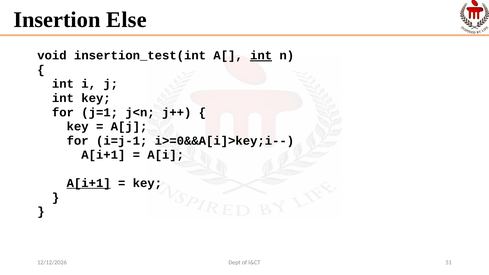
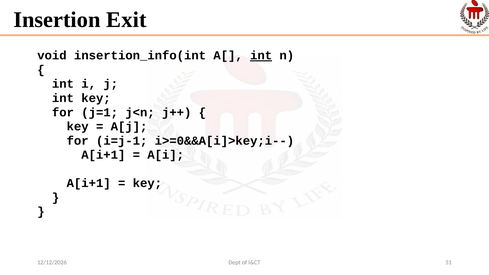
Else: Else -> Exit (127, 20)
insertion_test(int: insertion_test(int -> insertion_info(int (140, 56)
A[i+1 underline: present -> none (89, 183)
